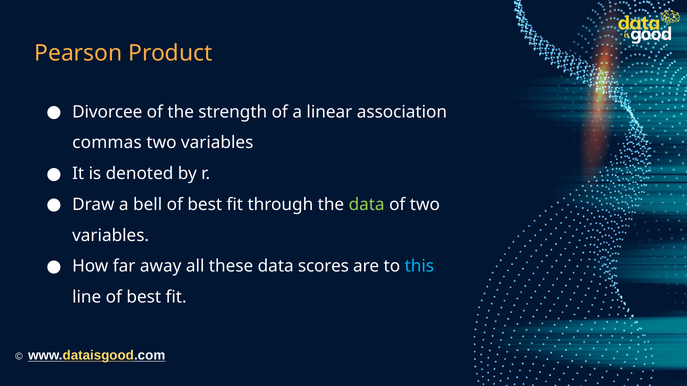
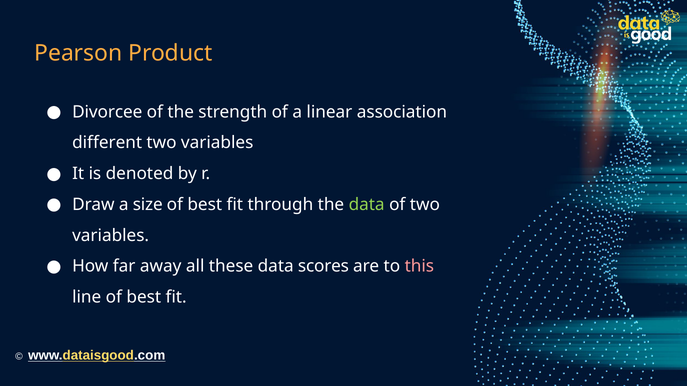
commas: commas -> different (107, 143)
bell: bell -> size (148, 205)
this colour: light blue -> pink (419, 267)
